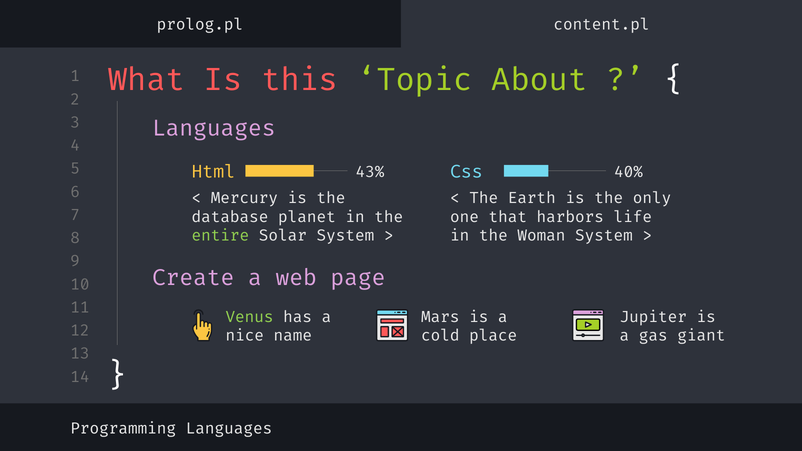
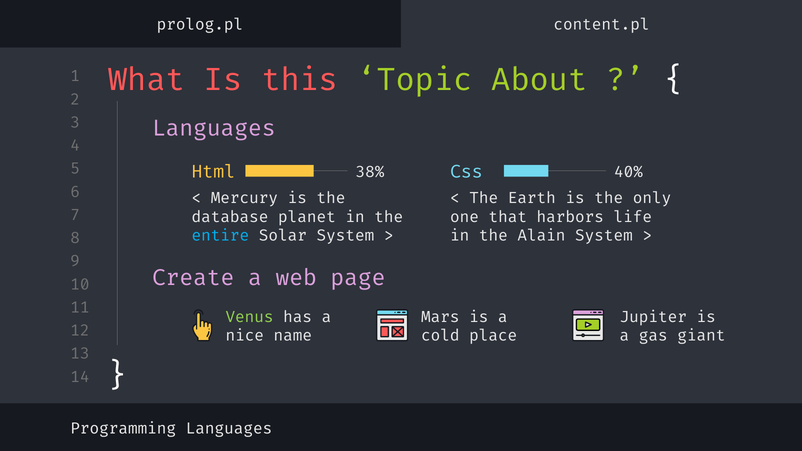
43%: 43% -> 38% (370, 172)
entire colour: light green -> light blue (220, 236)
Woman: Woman -> Alain (541, 236)
